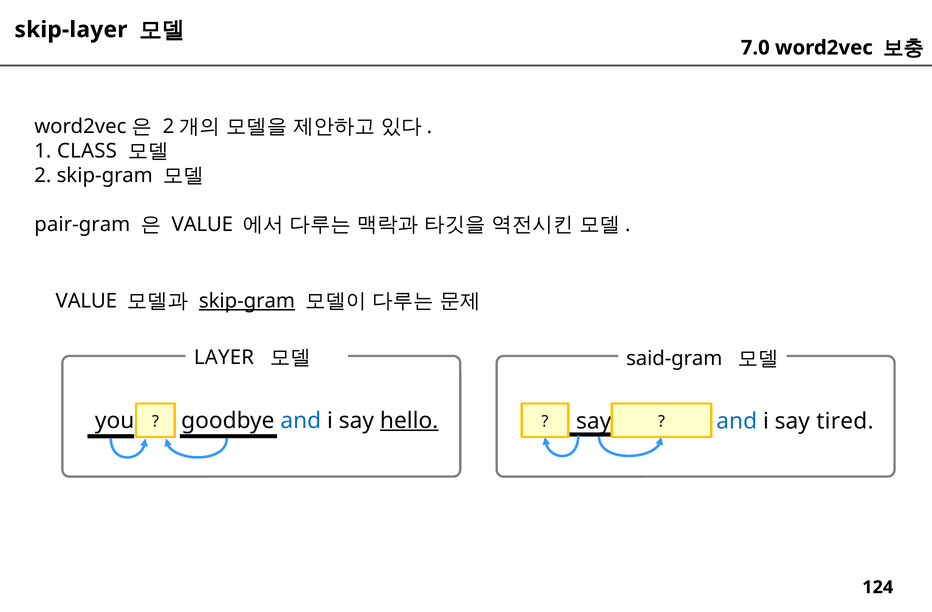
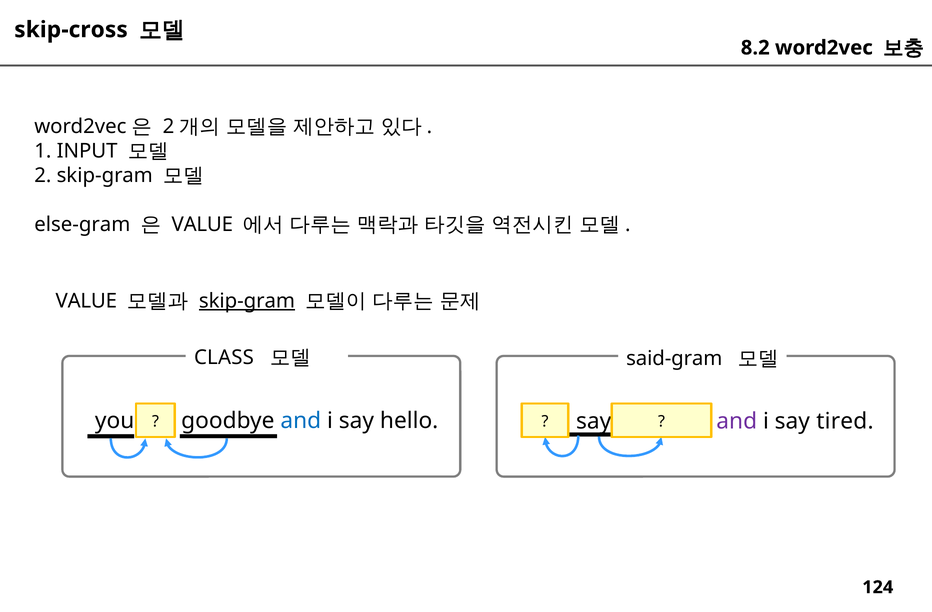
skip-layer: skip-layer -> skip-cross (71, 30)
7.0: 7.0 -> 8.2 (755, 48)
CLASS: CLASS -> INPUT (87, 151)
pair-gram: pair-gram -> else-gram (82, 225)
LAYER: LAYER -> CLASS (224, 358)
hello underline: present -> none (409, 421)
and colour: blue -> purple (737, 421)
